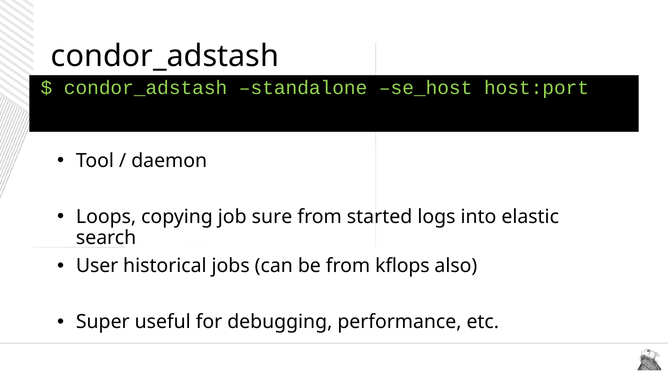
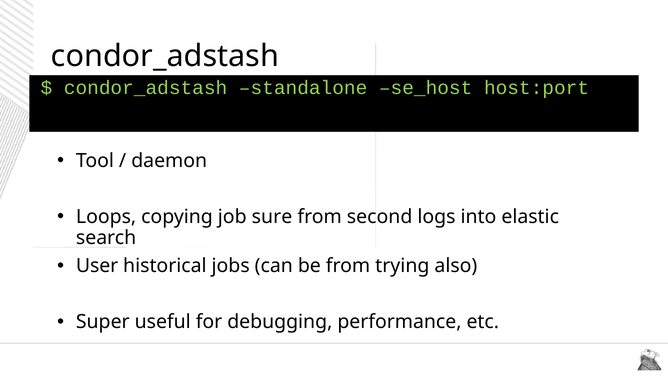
started: started -> second (380, 217)
kflops: kflops -> trying (402, 266)
